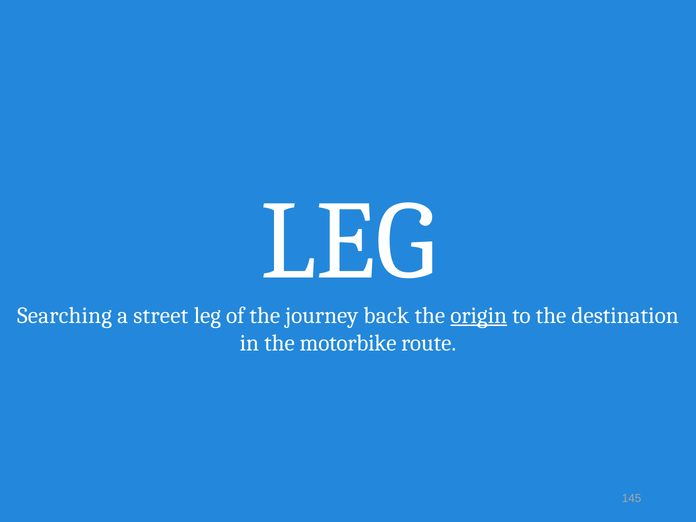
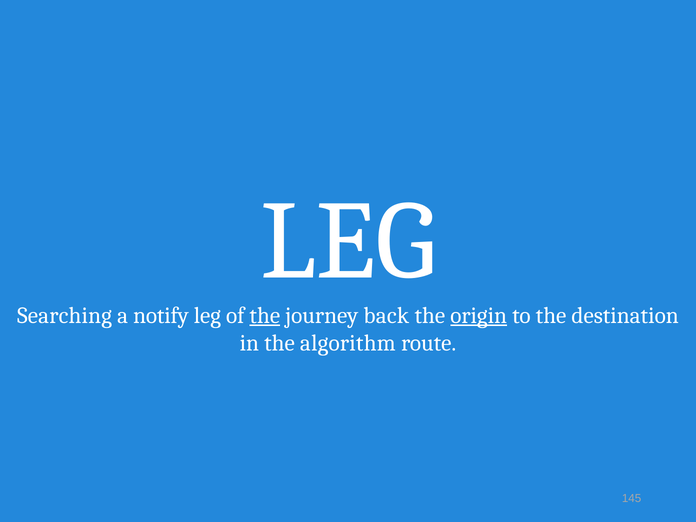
street: street -> notify (161, 315)
the underline: none -> present (265, 315)
motorbike: motorbike -> algorithm (348, 343)
